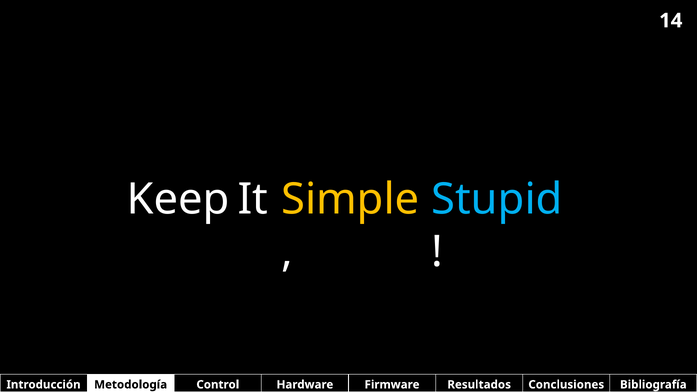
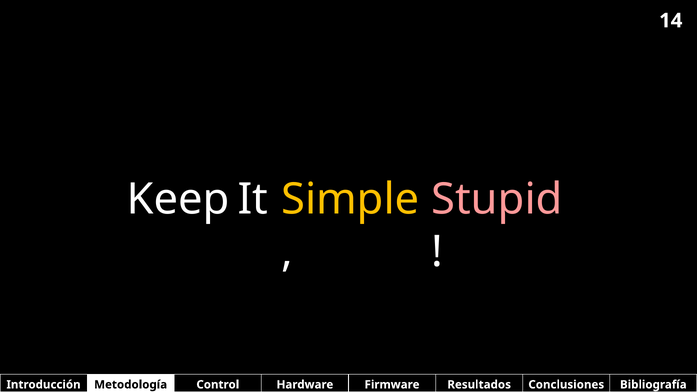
Stupid colour: light blue -> pink (497, 199)
